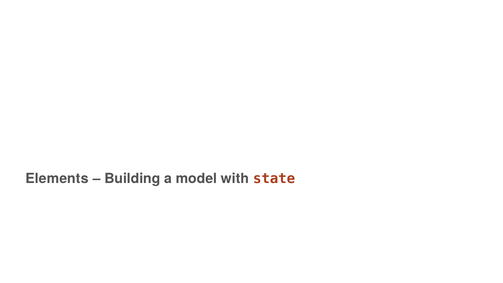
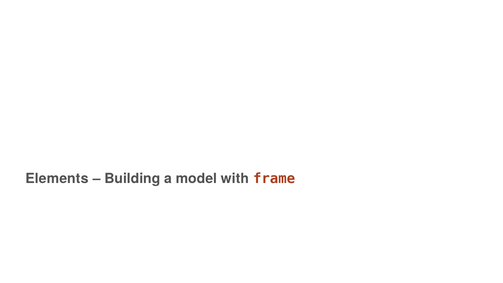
state: state -> frame (274, 179)
